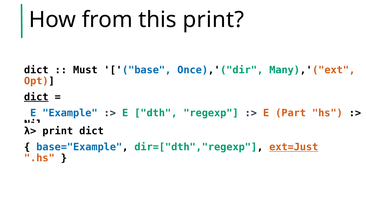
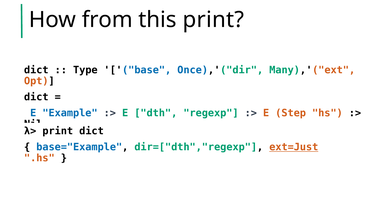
Must: Must -> Type (85, 70)
dict underline: present -> none (36, 97)
Part: Part -> Step (291, 113)
